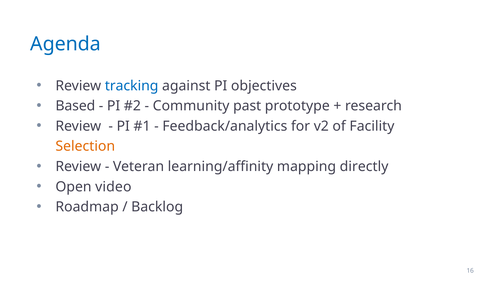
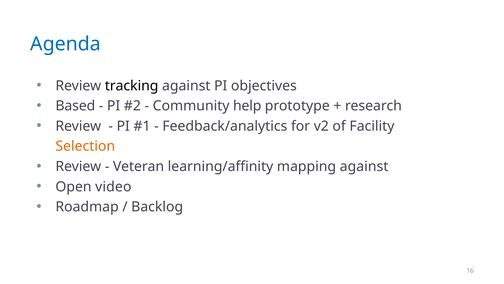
tracking colour: blue -> black (132, 86)
past: past -> help (247, 106)
mapping directly: directly -> against (364, 166)
